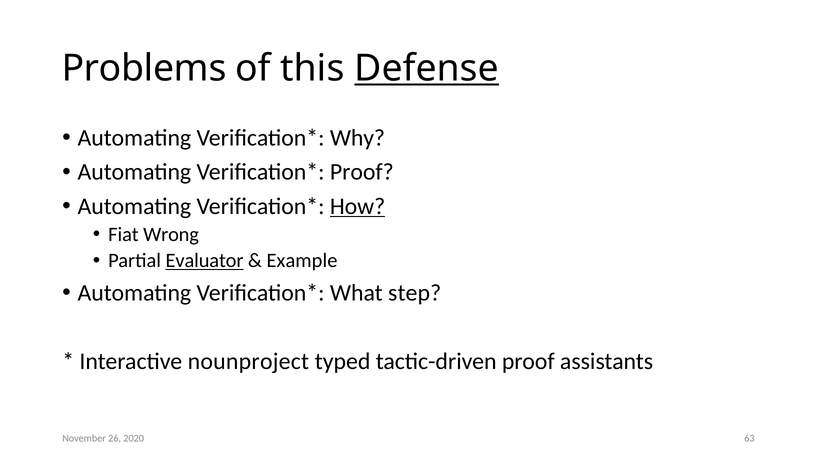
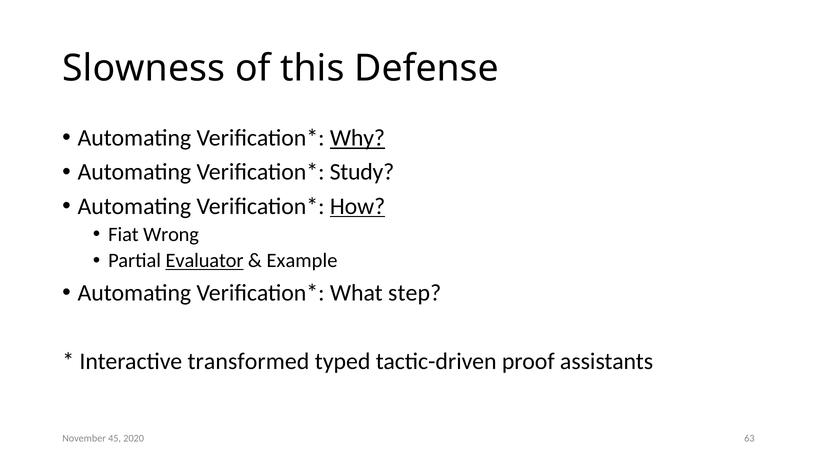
Problems: Problems -> Slowness (144, 69)
Defense underline: present -> none (427, 69)
Why underline: none -> present (357, 138)
Proof: Proof -> Study (362, 172)
nounproject: nounproject -> transformed (248, 362)
26: 26 -> 45 (115, 439)
